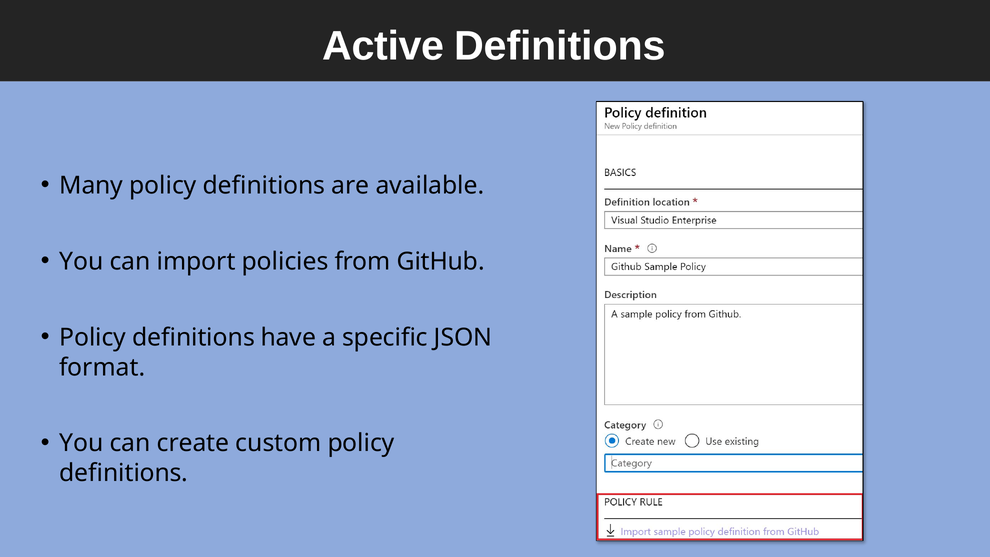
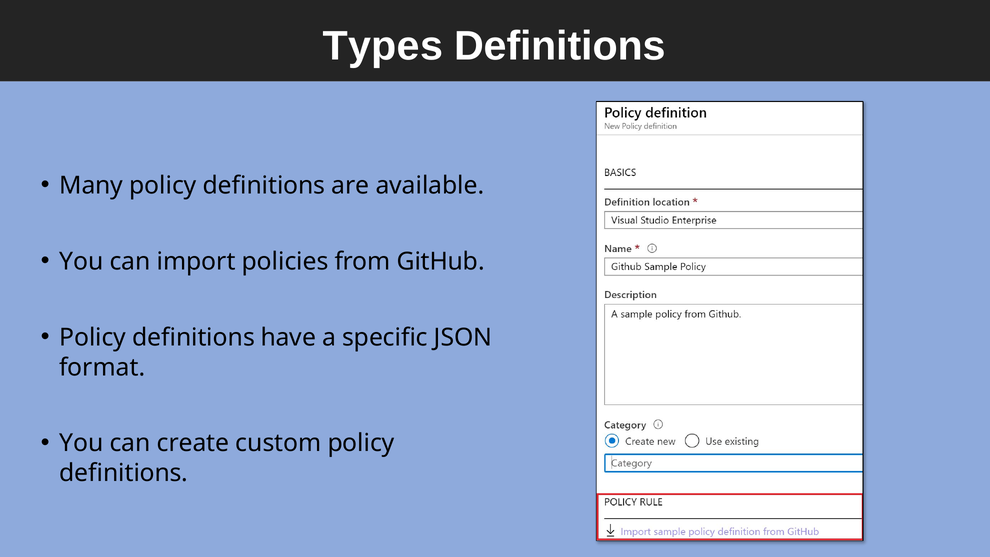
Active: Active -> Types (383, 46)
